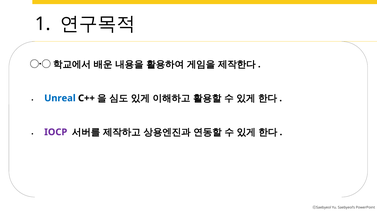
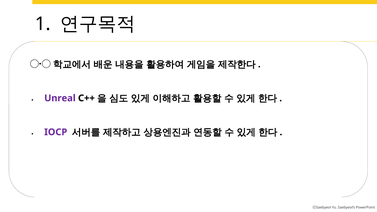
Unreal colour: blue -> purple (60, 98)
